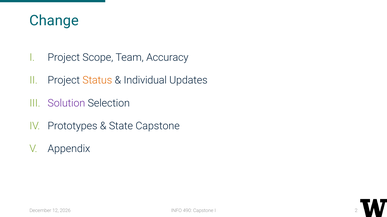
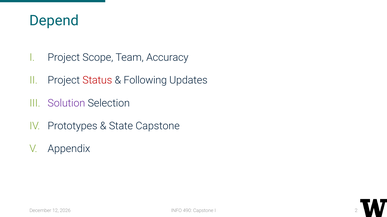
Change: Change -> Depend (54, 21)
Status colour: orange -> red (97, 81)
Individual: Individual -> Following (145, 81)
